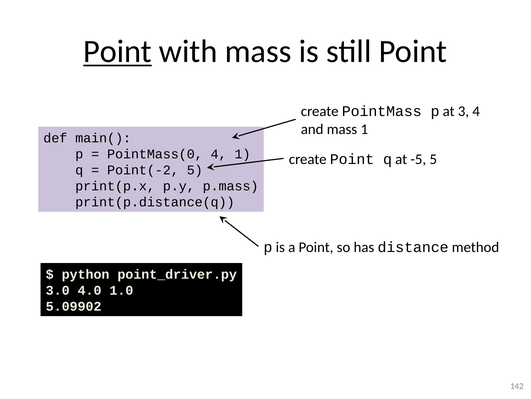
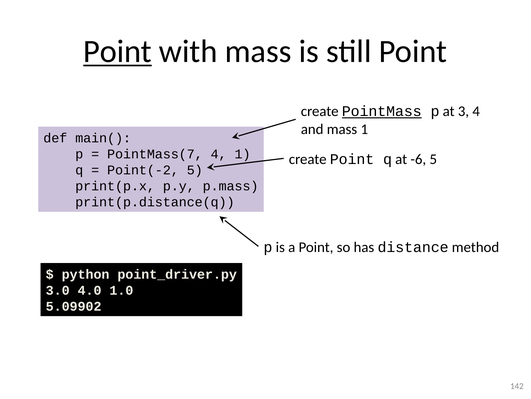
PointMass underline: none -> present (382, 111)
PointMass(0: PointMass(0 -> PointMass(7 (155, 154)
-5: -5 -> -6 (418, 159)
